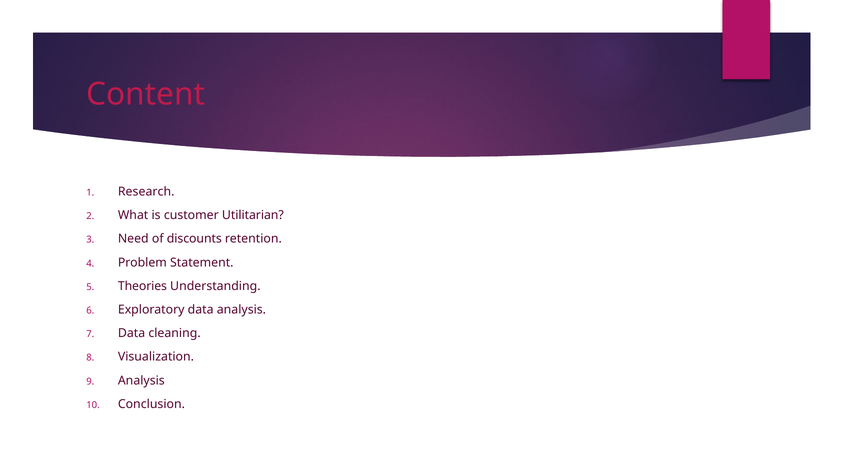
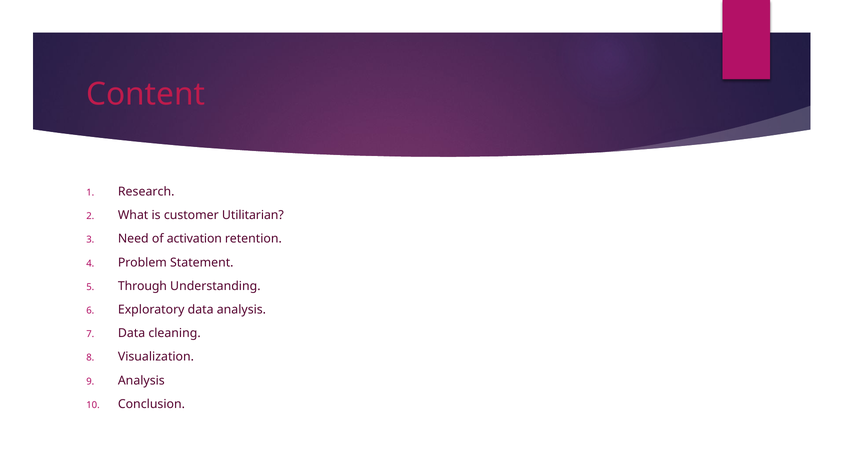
discounts: discounts -> activation (194, 239)
Theories: Theories -> Through (142, 286)
